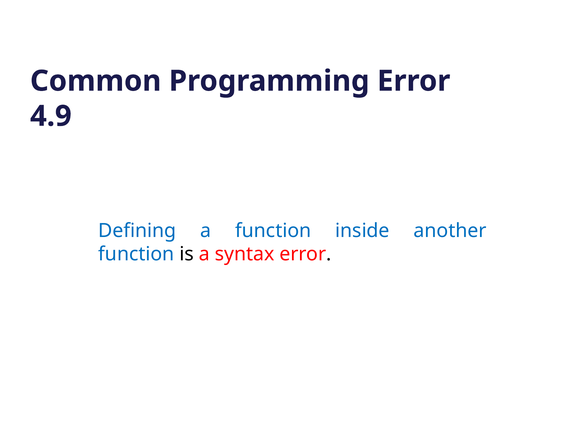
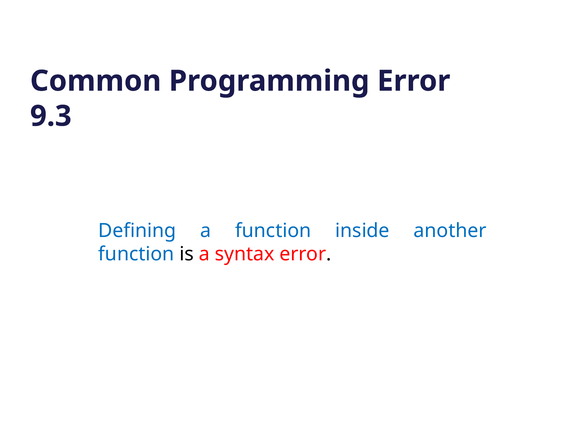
4.9: 4.9 -> 9.3 (51, 116)
